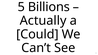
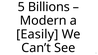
Actually: Actually -> Modern (43, 21)
Could: Could -> Easily (37, 34)
